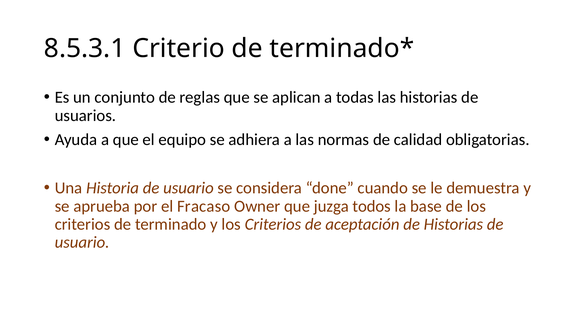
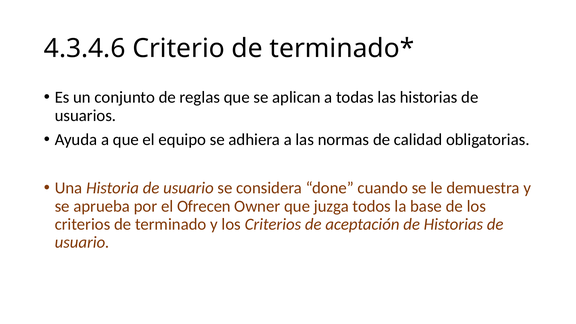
8.5.3.1: 8.5.3.1 -> 4.3.4.6 (85, 48)
Fracaso: Fracaso -> Ofrecen (204, 206)
